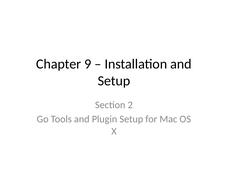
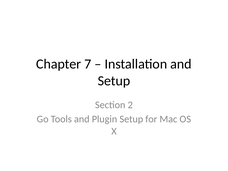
9: 9 -> 7 (88, 64)
